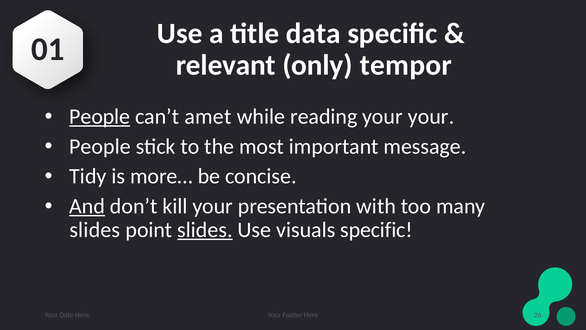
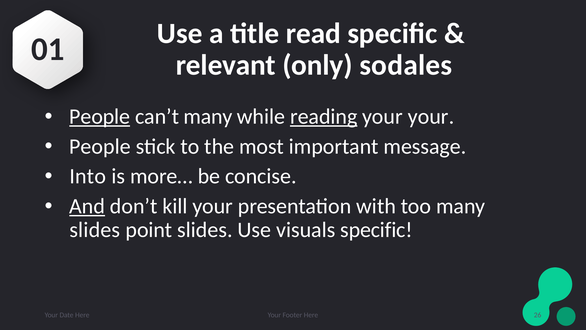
data: data -> read (313, 33)
tempor: tempor -> sodales (406, 65)
can’t amet: amet -> many (208, 116)
reading underline: none -> present (324, 116)
Tidy: Tidy -> Into (88, 176)
slides underline: present -> none (205, 230)
